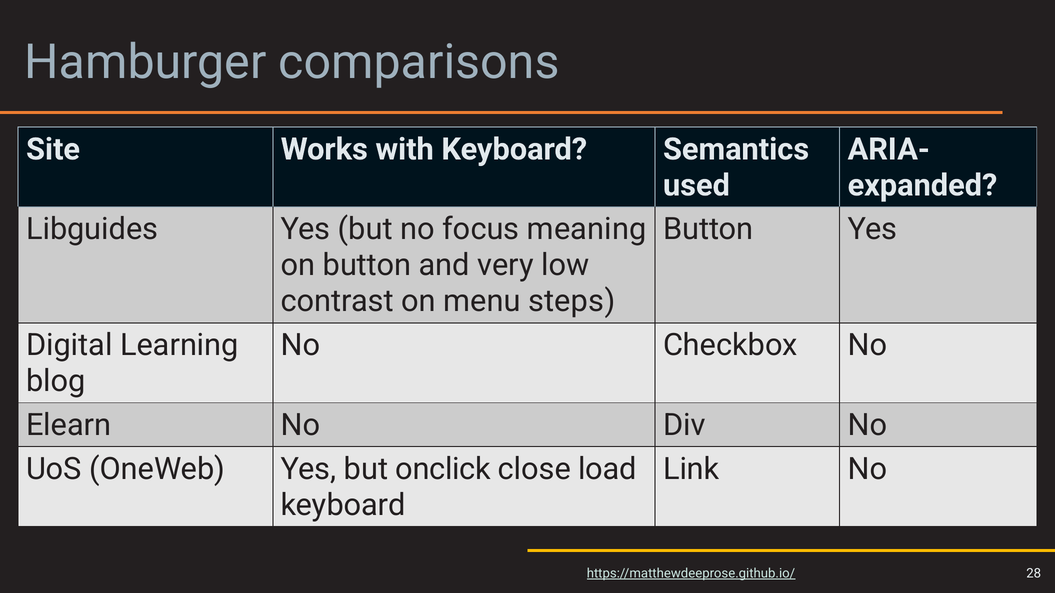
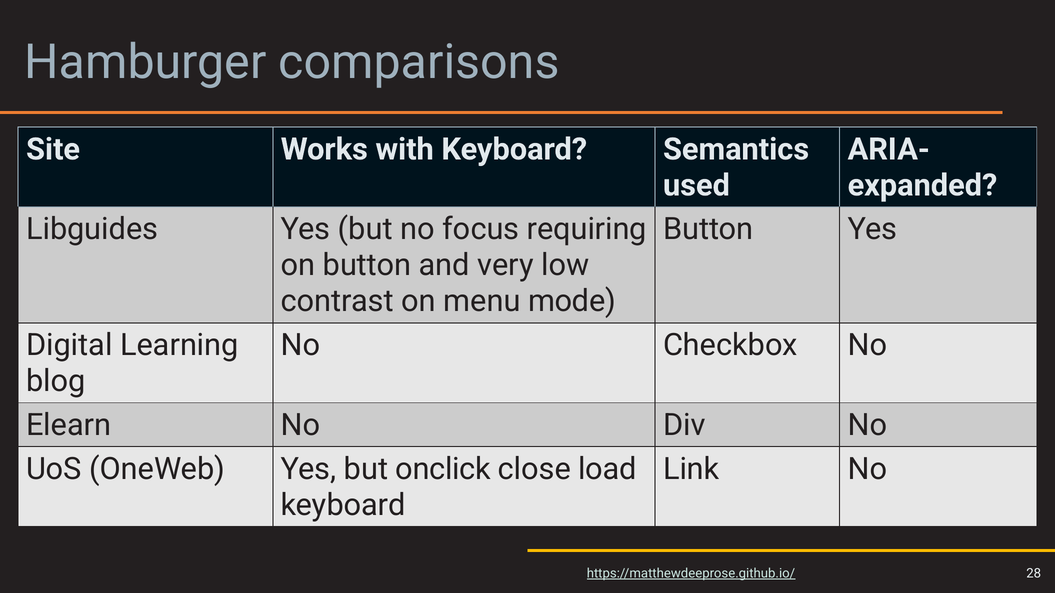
meaning: meaning -> requiring (587, 229)
steps: steps -> mode (572, 301)
